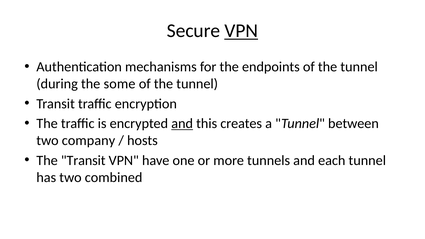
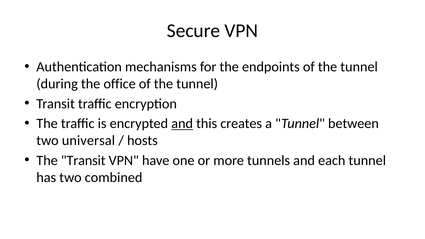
VPN underline: present -> none (241, 31)
some: some -> office (120, 84)
company: company -> universal (88, 141)
